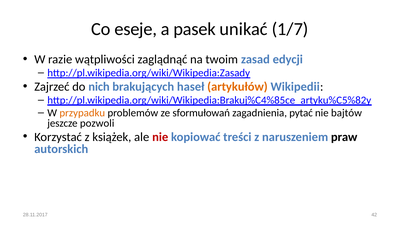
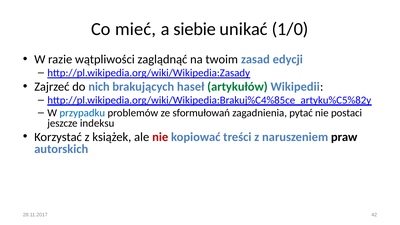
eseje: eseje -> mieć (136, 29)
pasek: pasek -> siebie (195, 29)
1/7: 1/7 -> 1/0 (290, 29)
artykułów colour: orange -> green (237, 87)
przypadku colour: orange -> blue (82, 113)
bajtów: bajtów -> postaci (347, 113)
pozwoli: pozwoli -> indeksu (97, 123)
